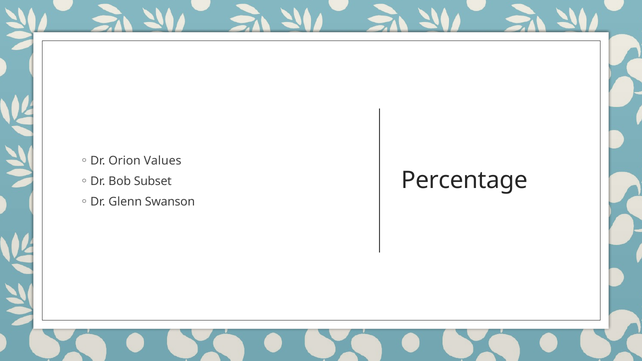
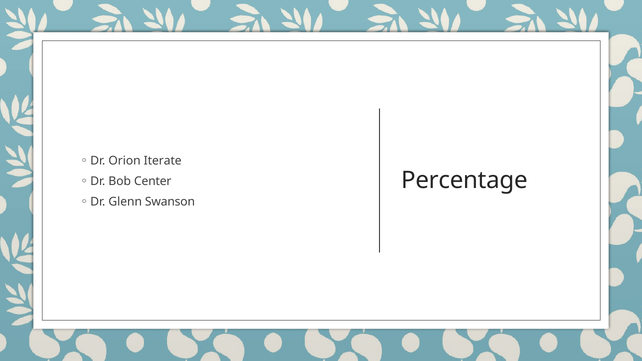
Values: Values -> Iterate (163, 161)
Subset: Subset -> Center (153, 181)
